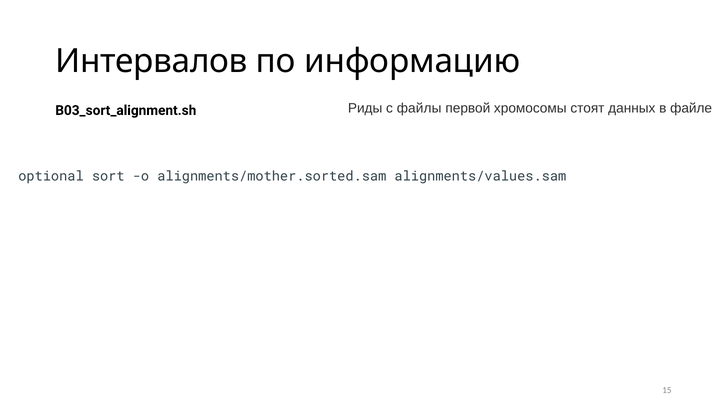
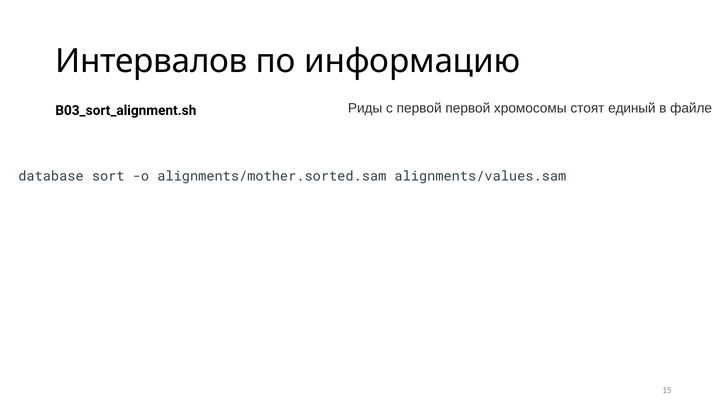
с файлы: файлы -> первой (419, 108)
данных: данных -> единый (632, 108)
optional: optional -> database (51, 176)
